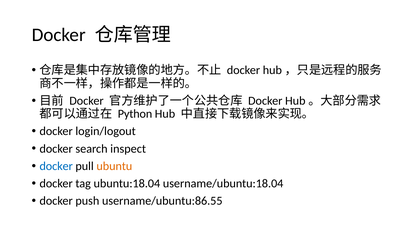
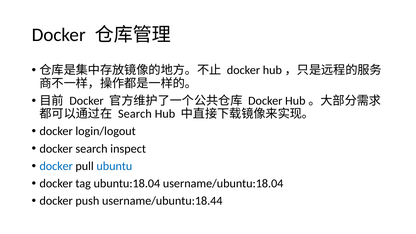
Python: Python -> Search (135, 114)
ubuntu colour: orange -> blue (114, 166)
username/ubuntu:86.55: username/ubuntu:86.55 -> username/ubuntu:18.44 (162, 201)
